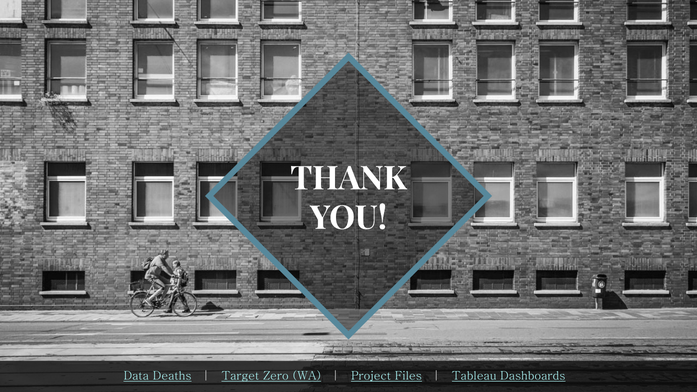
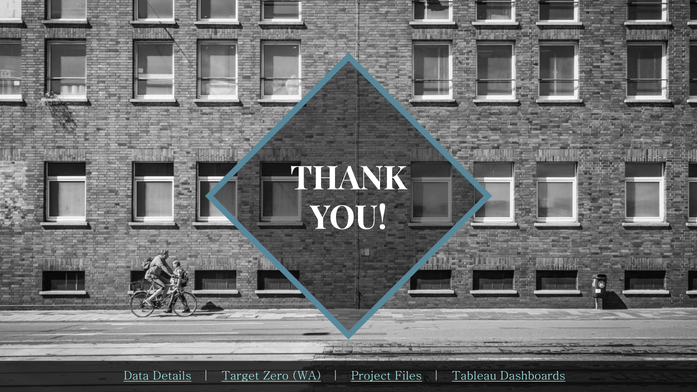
Deaths: Deaths -> Details (172, 376)
